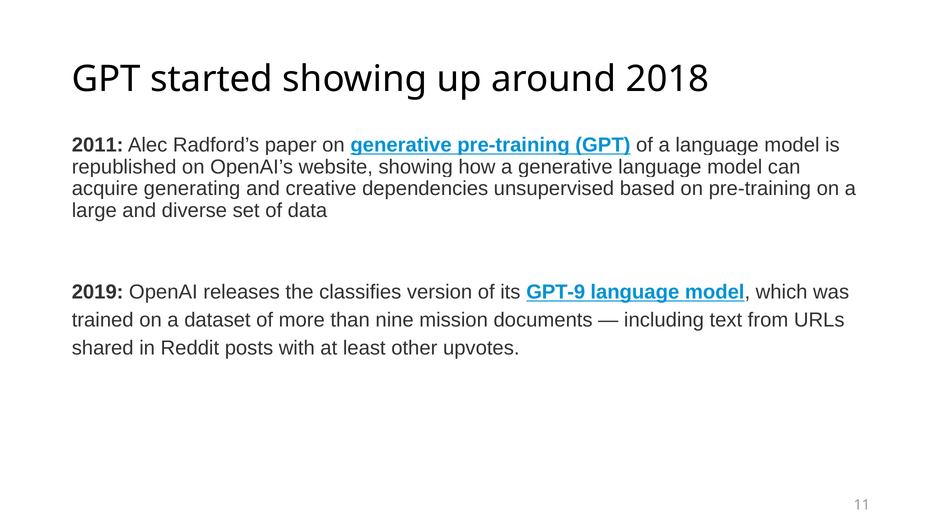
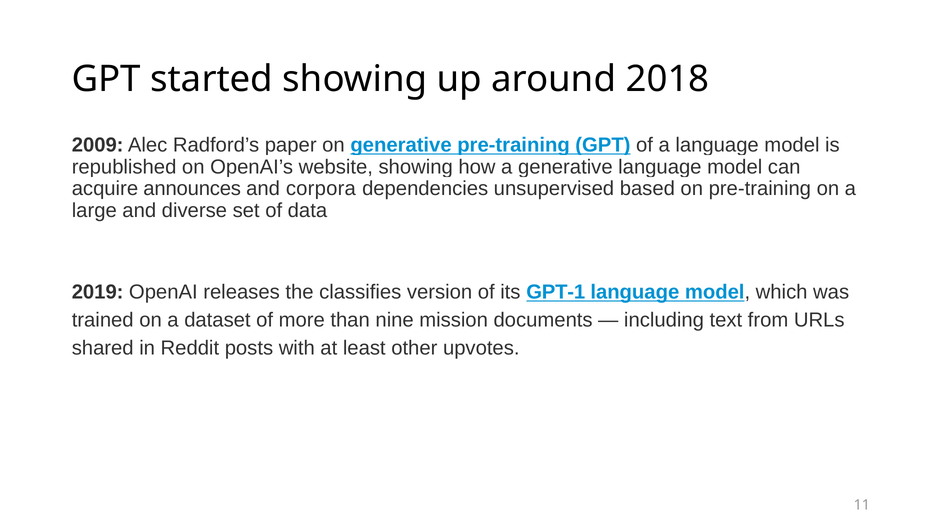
2011: 2011 -> 2009 (98, 145)
generating: generating -> announces (192, 189)
creative: creative -> corpora (321, 189)
GPT-9: GPT-9 -> GPT-1 (556, 292)
